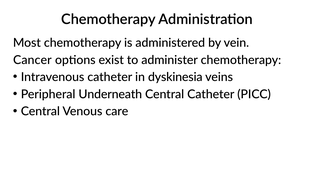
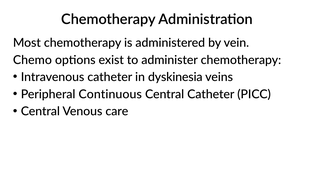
Cancer: Cancer -> Chemo (32, 60)
Underneath: Underneath -> Continuous (110, 94)
